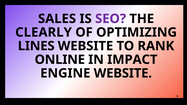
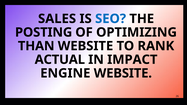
SEO colour: purple -> blue (111, 19)
CLEARLY: CLEARLY -> POSTING (44, 32)
LINES: LINES -> THAN (36, 46)
ONLINE: ONLINE -> ACTUAL (60, 60)
